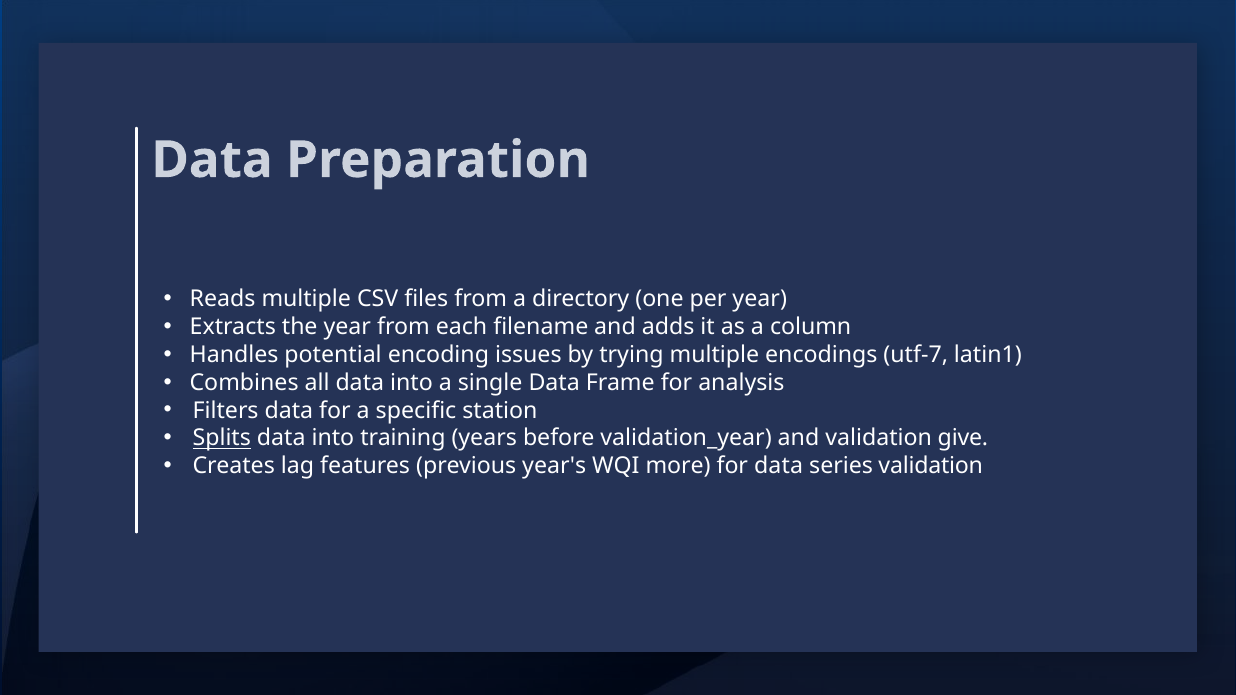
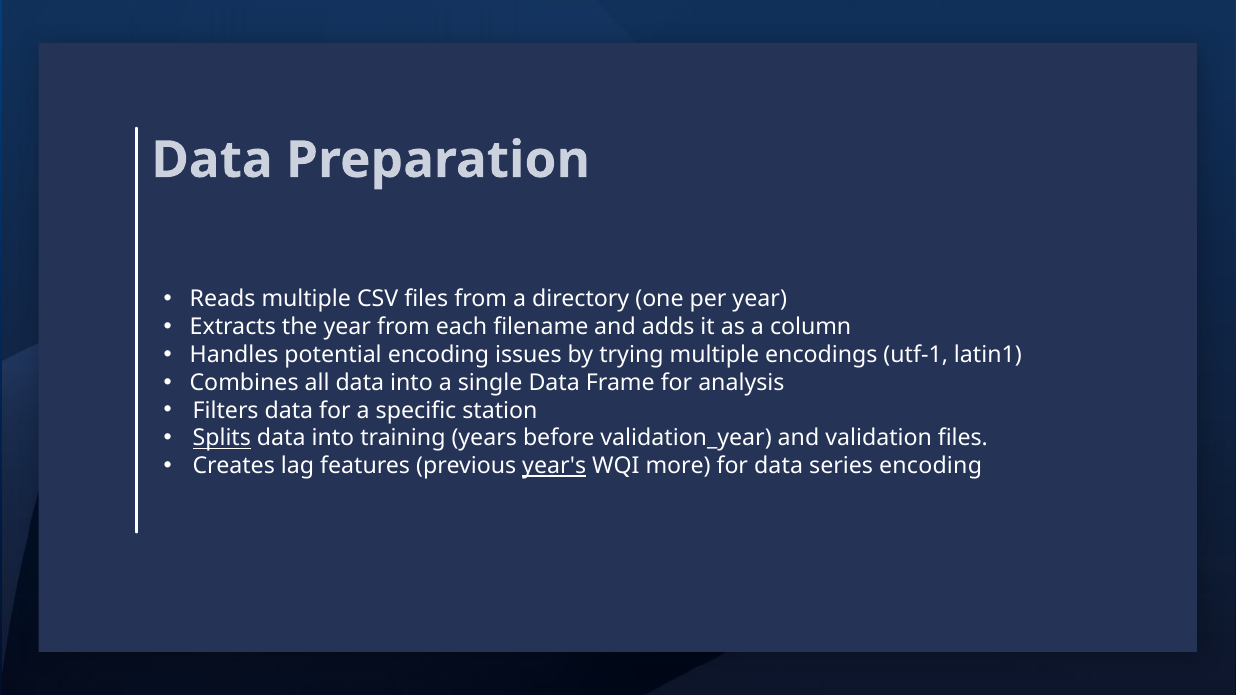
utf-7: utf-7 -> utf-1 (916, 355)
validation give: give -> files (963, 438)
year's underline: none -> present (554, 466)
series validation: validation -> encoding (931, 466)
